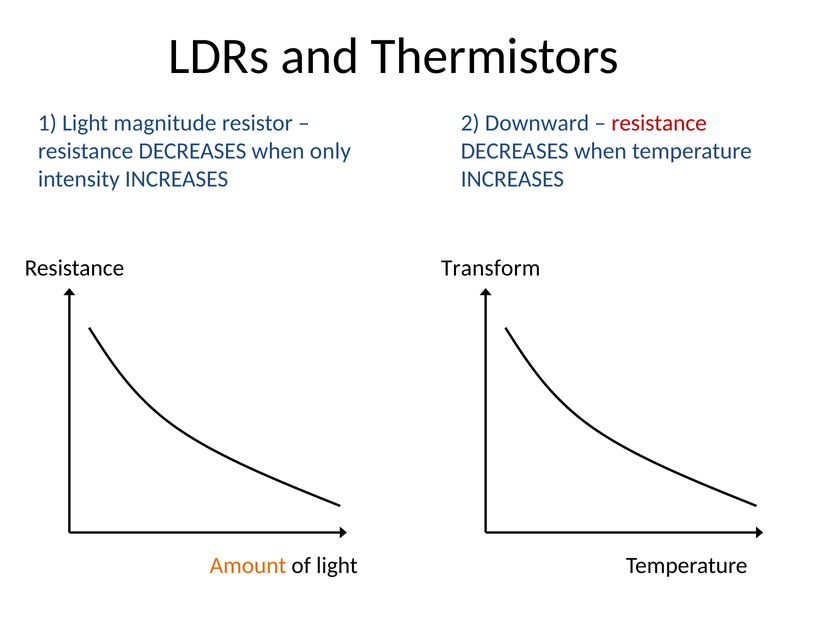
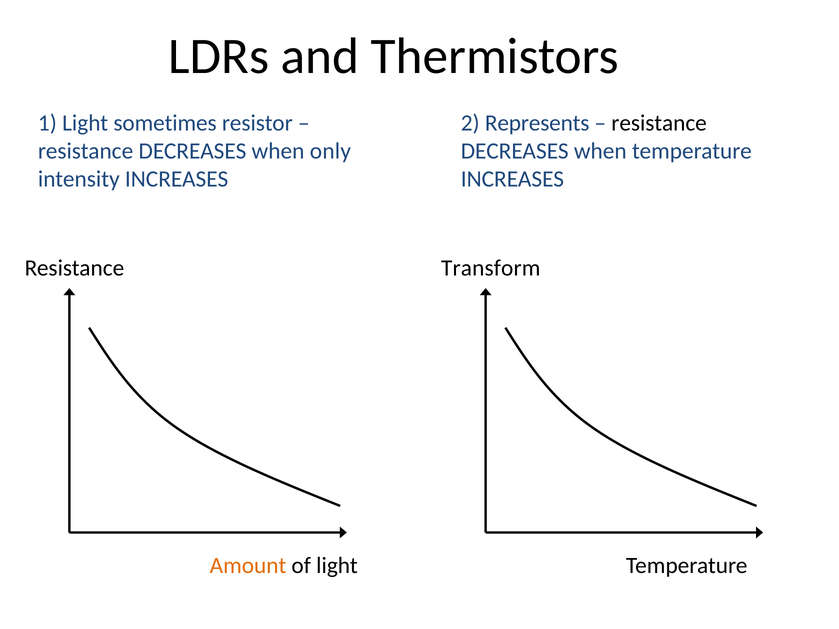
magnitude: magnitude -> sometimes (165, 123)
Downward: Downward -> Represents (537, 123)
resistance colour: red -> black (659, 123)
